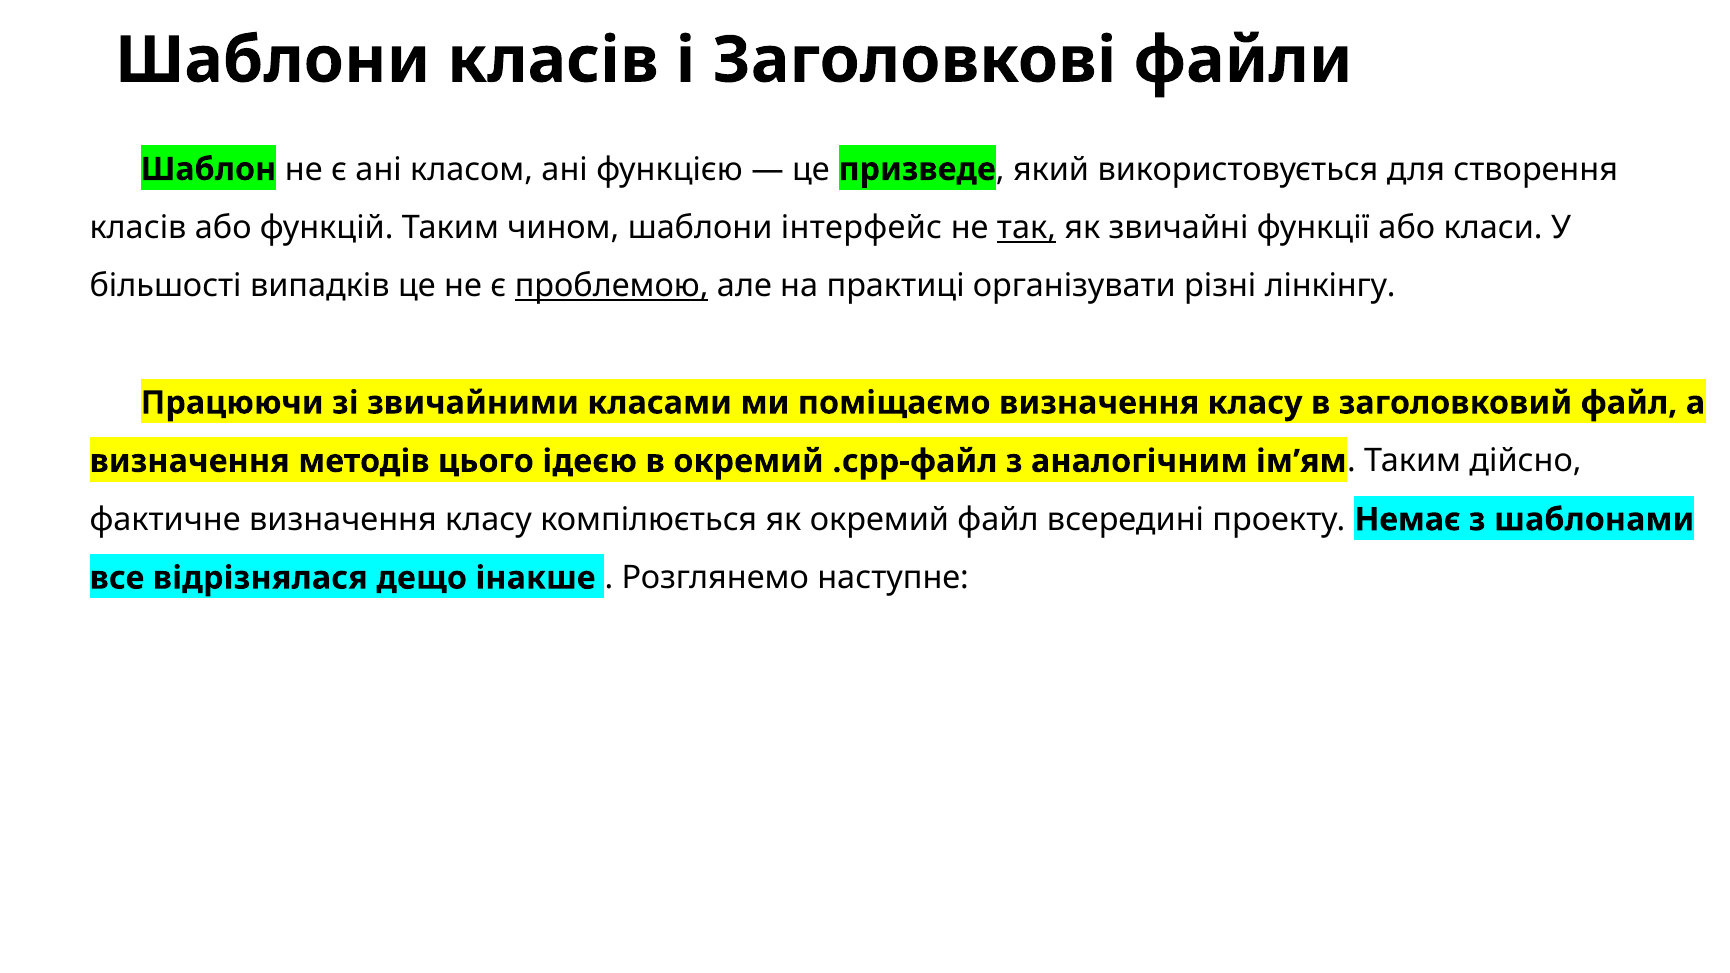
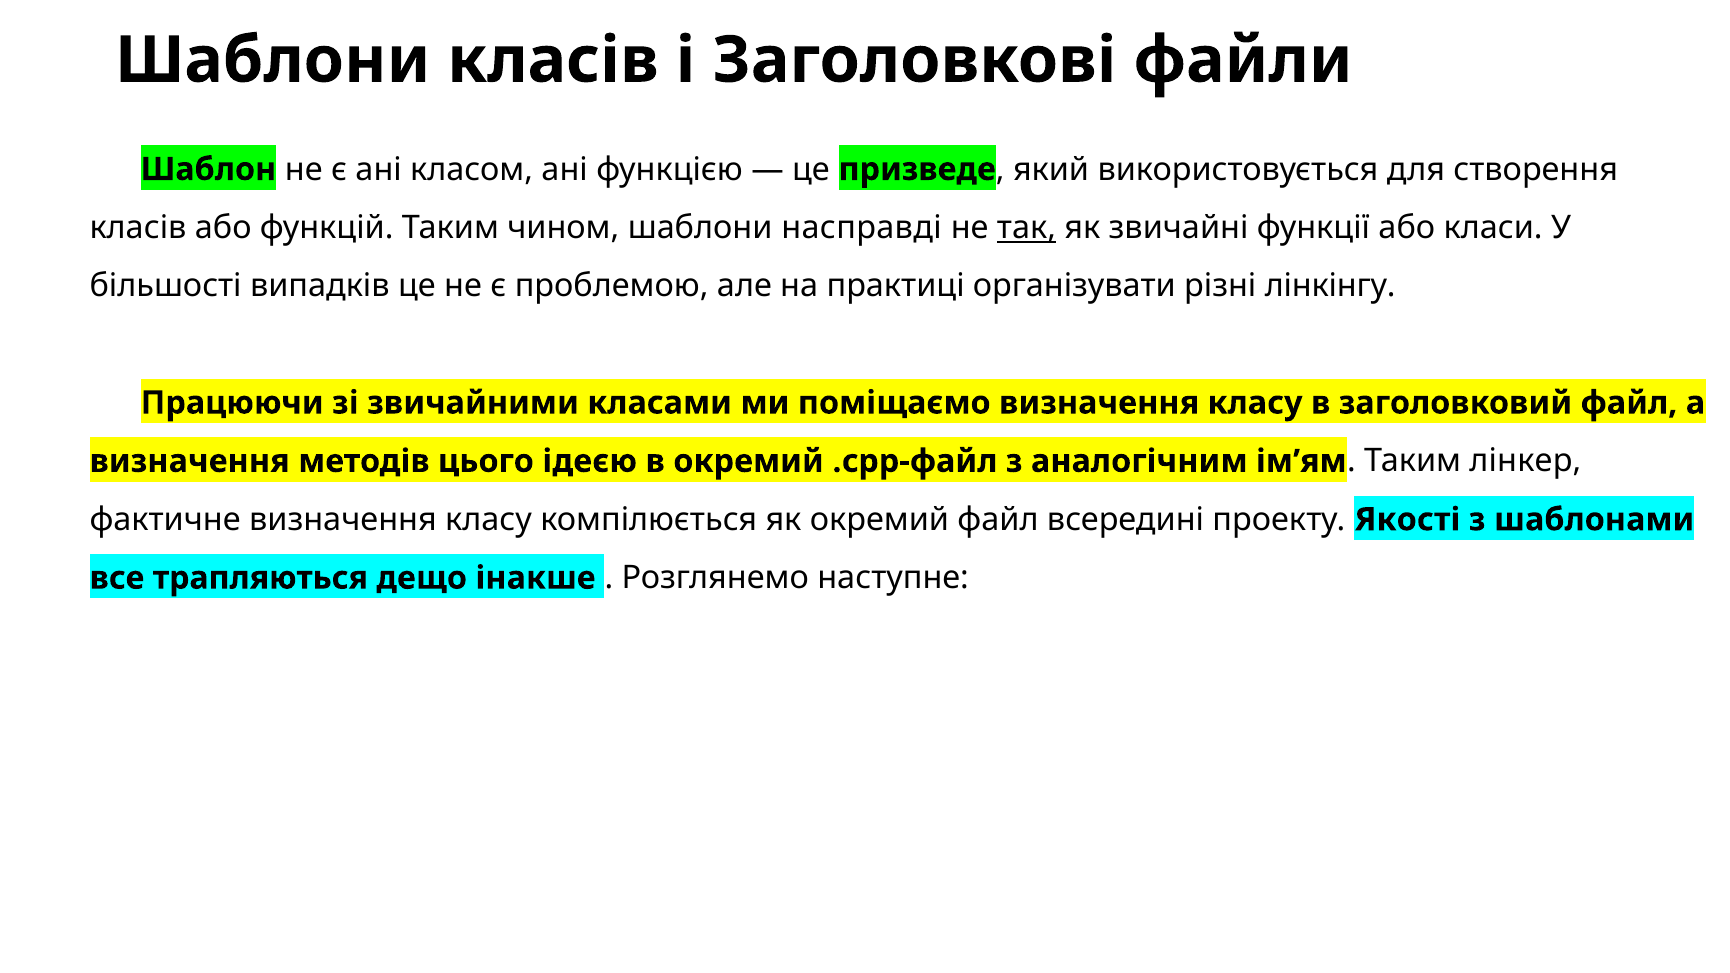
інтерфейс: інтерфейс -> насправді (862, 228)
проблемою underline: present -> none (612, 286)
дійсно: дійсно -> лінкер (1525, 461)
Немає: Немає -> Якості (1407, 520)
відрізнялася: відрізнялася -> трапляються (260, 578)
